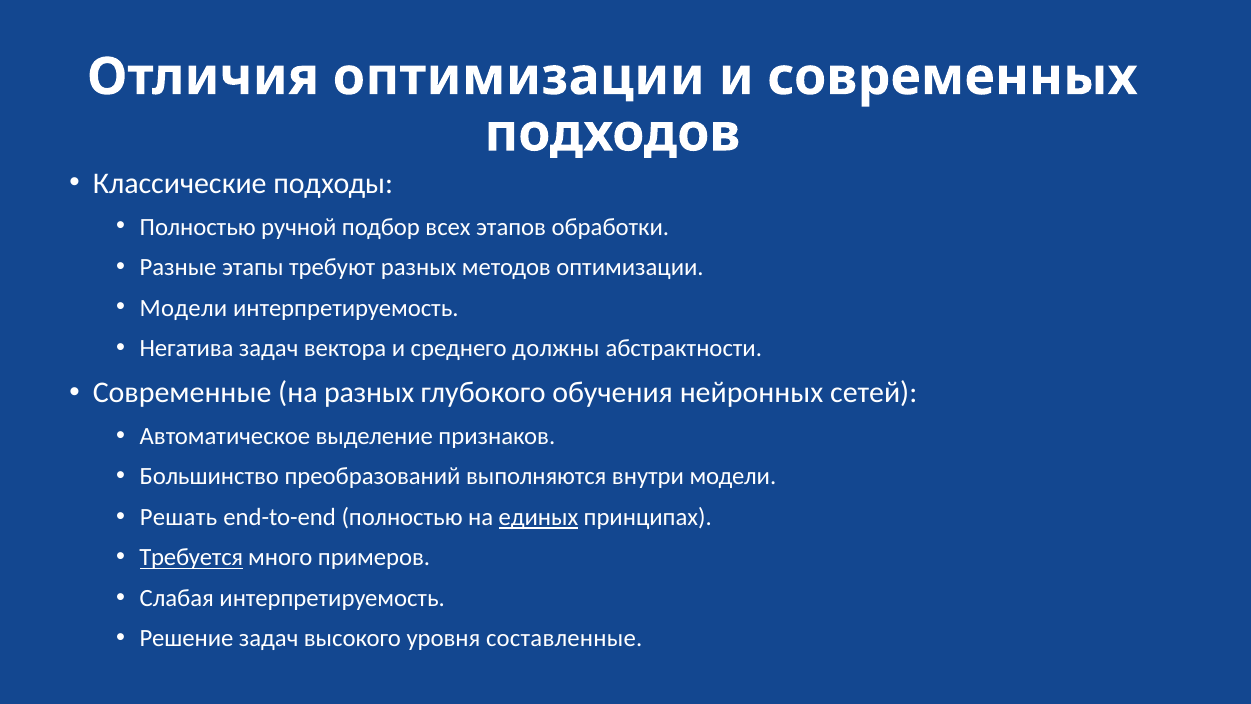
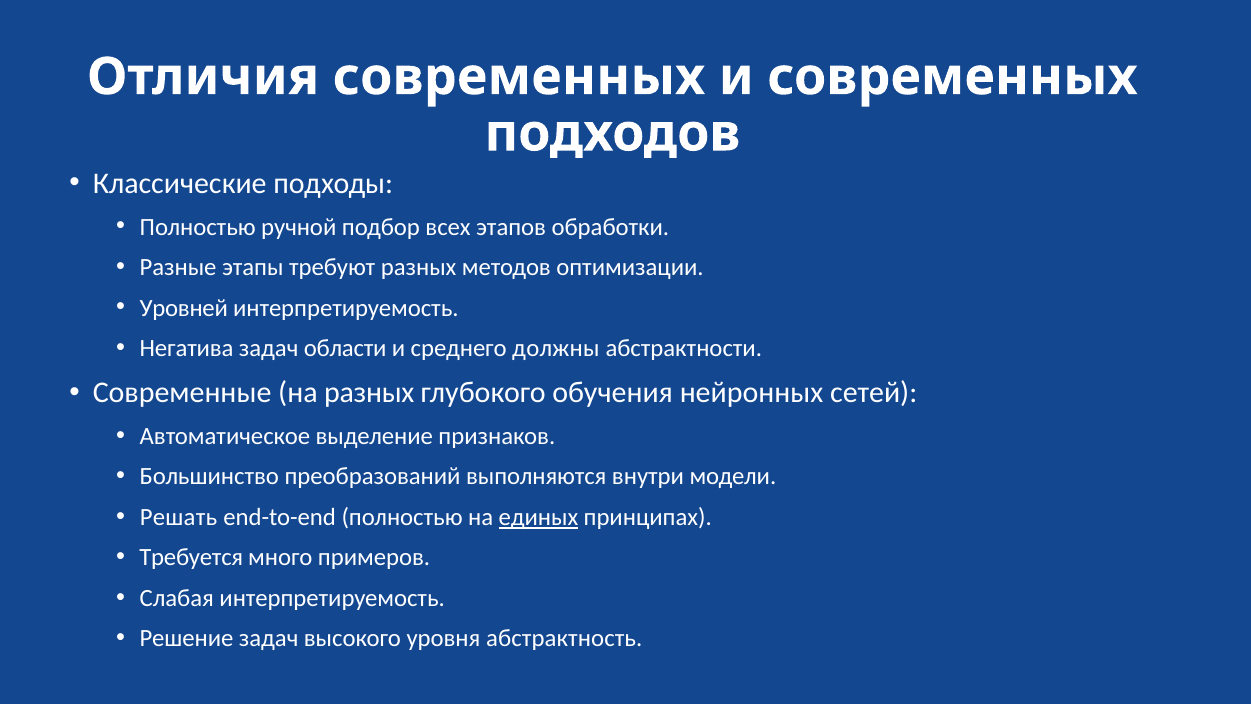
Отличия оптимизации: оптимизации -> современных (519, 77)
Модели: Модели -> Уровней (184, 308)
вектора: вектора -> области (345, 348)
Требуется underline: present -> none (191, 558)
составленные: составленные -> абстрактность (564, 639)
